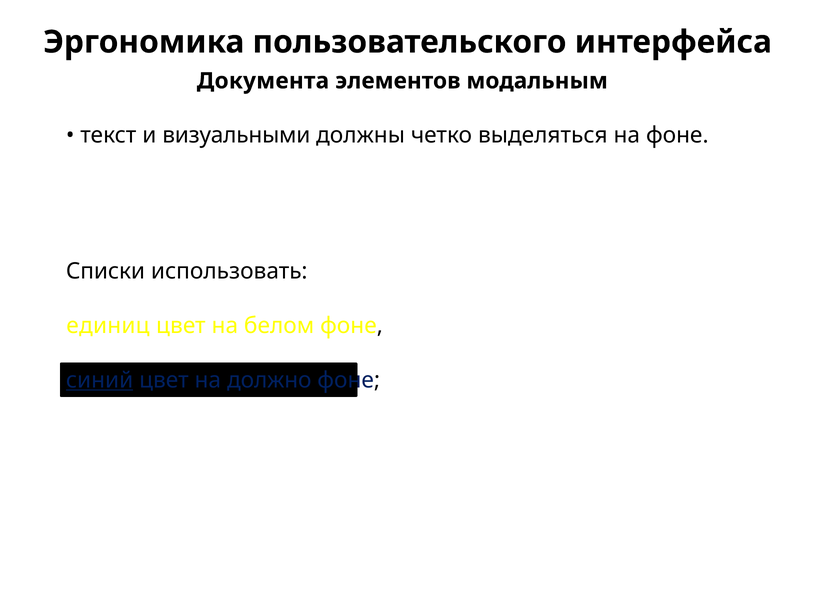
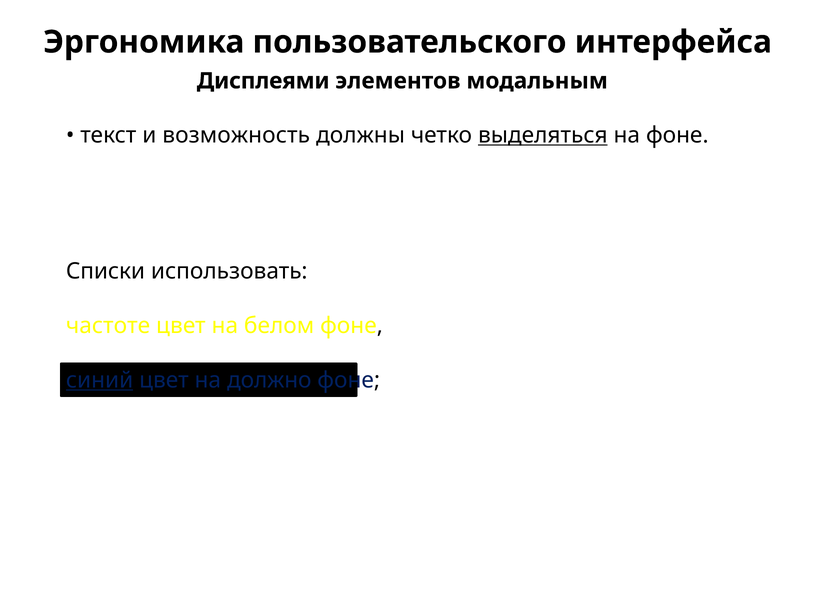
Документа: Документа -> Дисплеями (263, 81)
визуальными: визуальными -> возможность (236, 135)
выделяться underline: none -> present (543, 135)
единиц: единиц -> частоте (108, 325)
